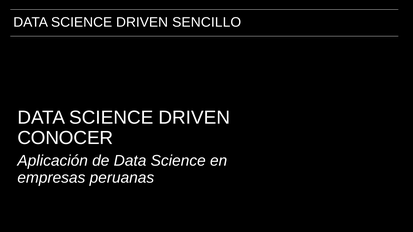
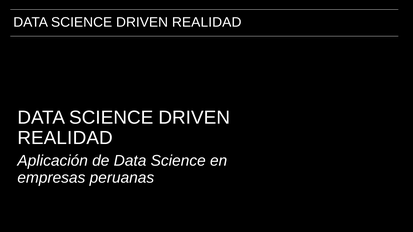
SENCILLO: SENCILLO -> REALIDAD (207, 22)
CONOCER: CONOCER -> REALIDAD (65, 138)
